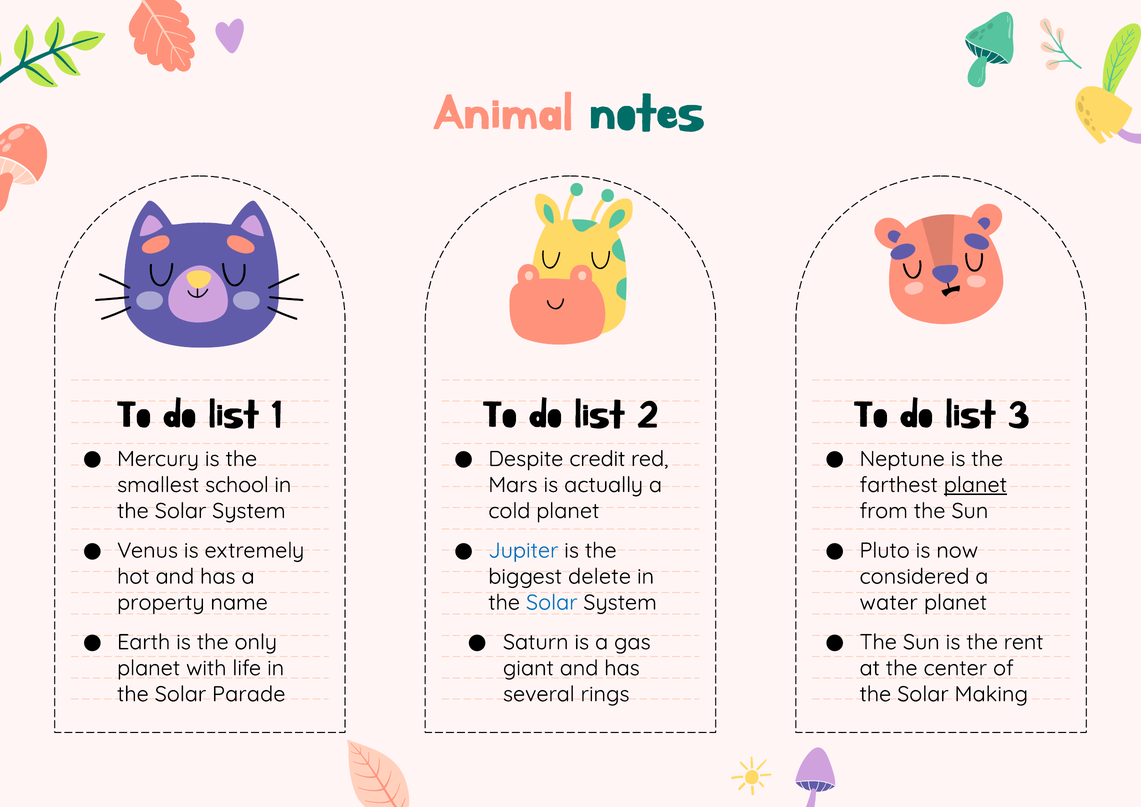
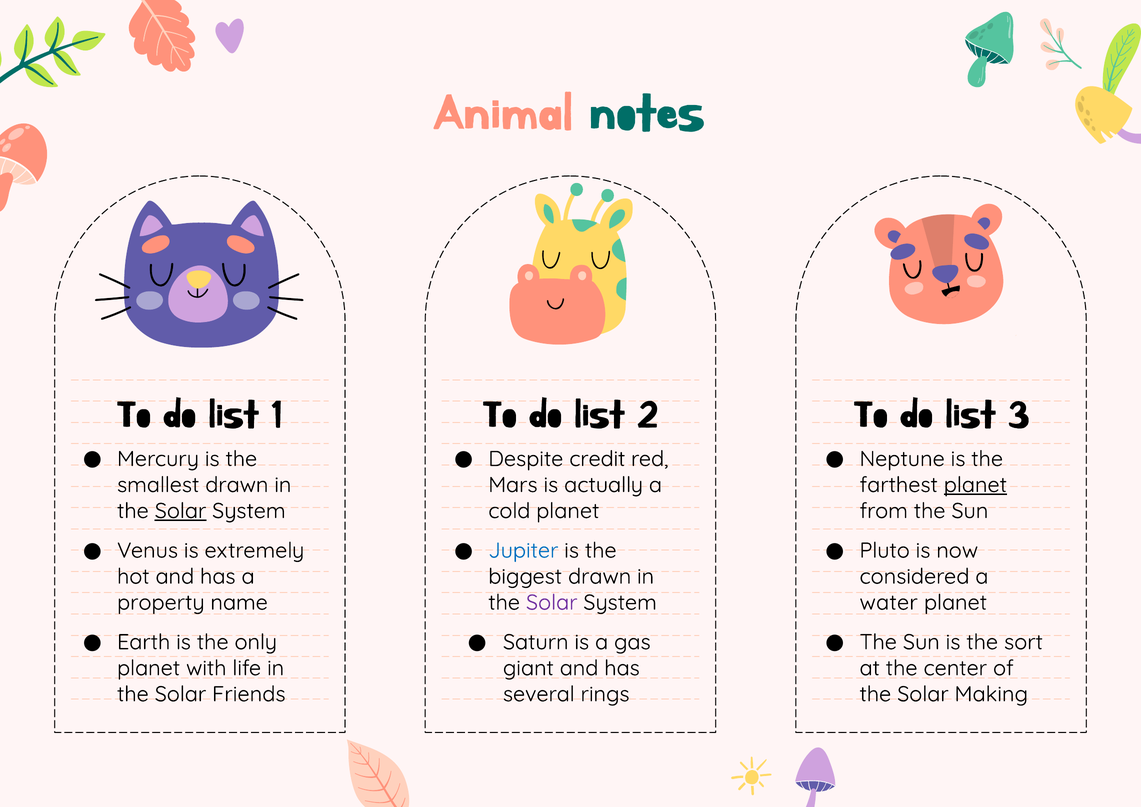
smallest school: school -> drawn (237, 485)
Solar underline: none -> present (181, 511)
biggest delete: delete -> drawn (600, 576)
Solar colour: blue -> purple (552, 602)
rent: rent -> sort (1023, 642)
Parade: Parade -> Friends (249, 694)
